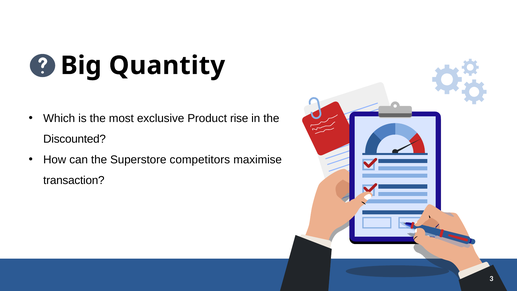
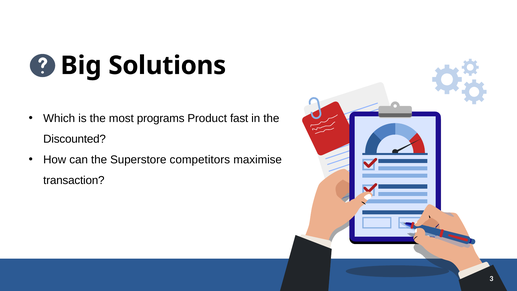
Quantity: Quantity -> Solutions (167, 65)
exclusive: exclusive -> programs (161, 118)
rise: rise -> fast (239, 118)
